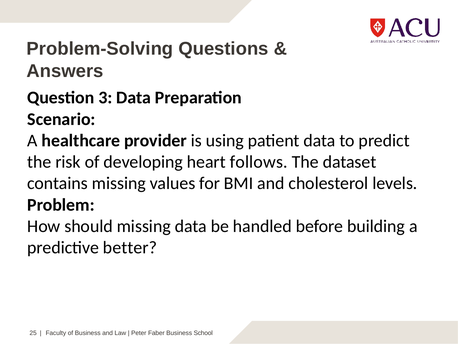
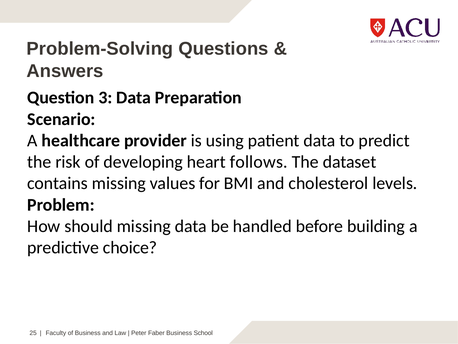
better: better -> choice (130, 247)
